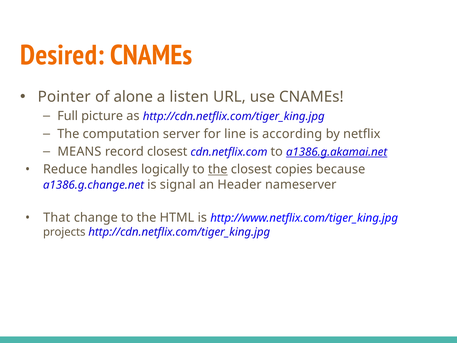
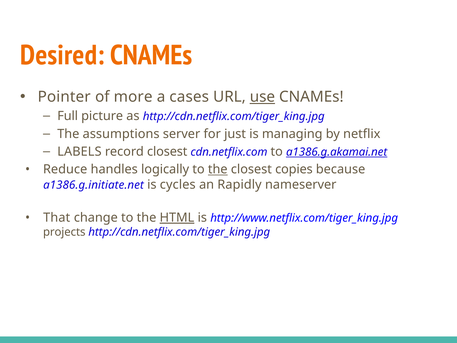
alone: alone -> more (133, 97)
listen: listen -> cases (189, 97)
use underline: none -> present (262, 97)
computation: computation -> assumptions (121, 134)
line: line -> just (235, 134)
according: according -> managing (292, 134)
MEANS: MEANS -> LABELS (79, 152)
a1386.g.change.net: a1386.g.change.net -> a1386.g.initiate.net (94, 185)
signal: signal -> cycles (178, 185)
Header: Header -> Rapidly (240, 185)
HTML underline: none -> present (177, 218)
